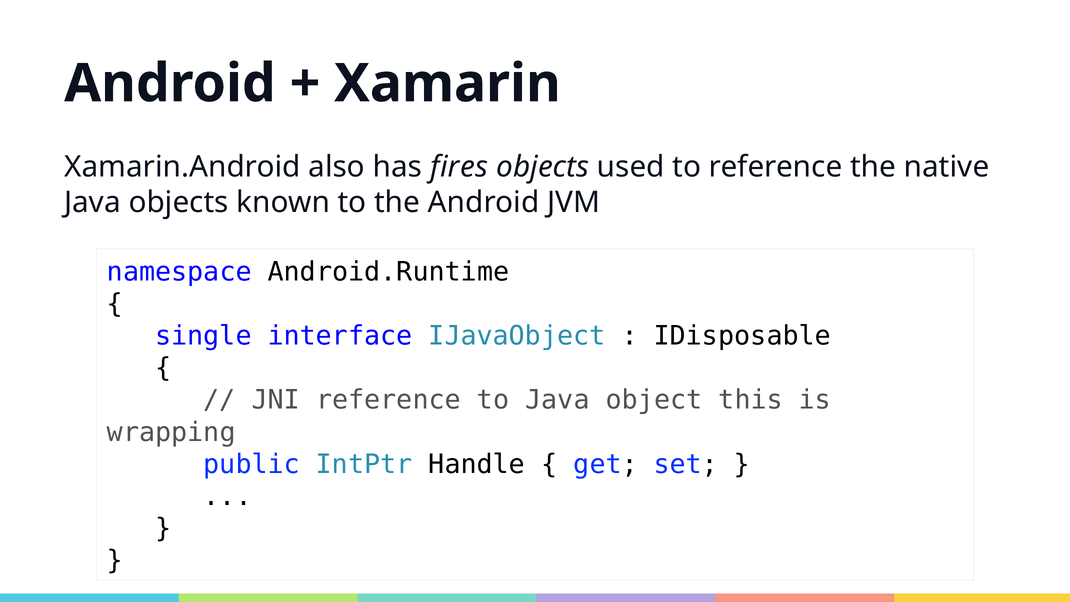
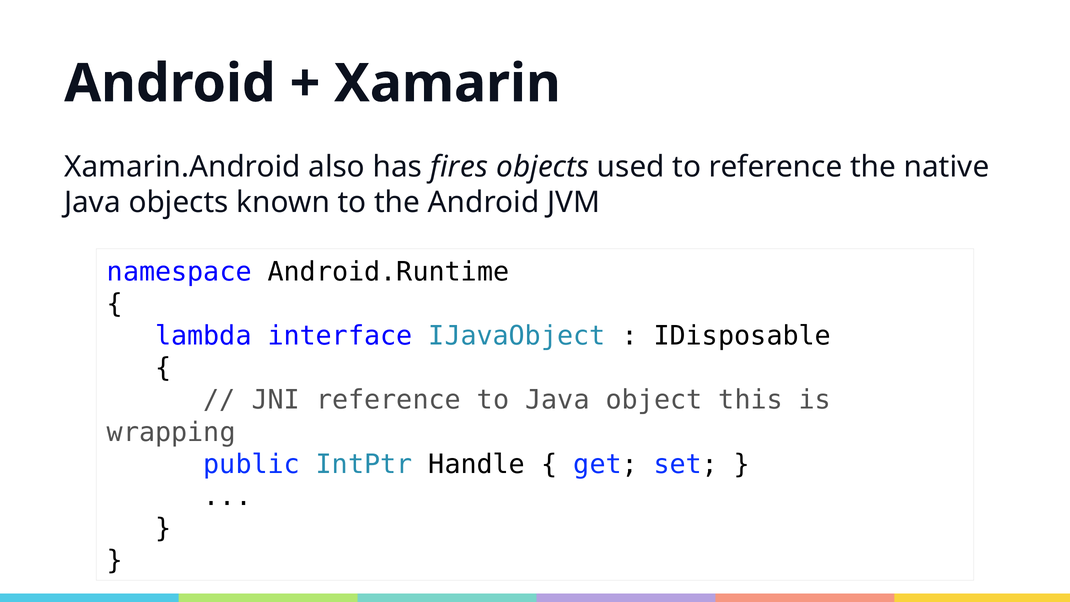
single: single -> lambda (203, 336)
